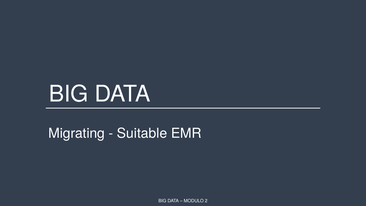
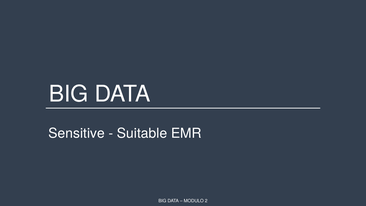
Migrating: Migrating -> Sensitive (77, 133)
